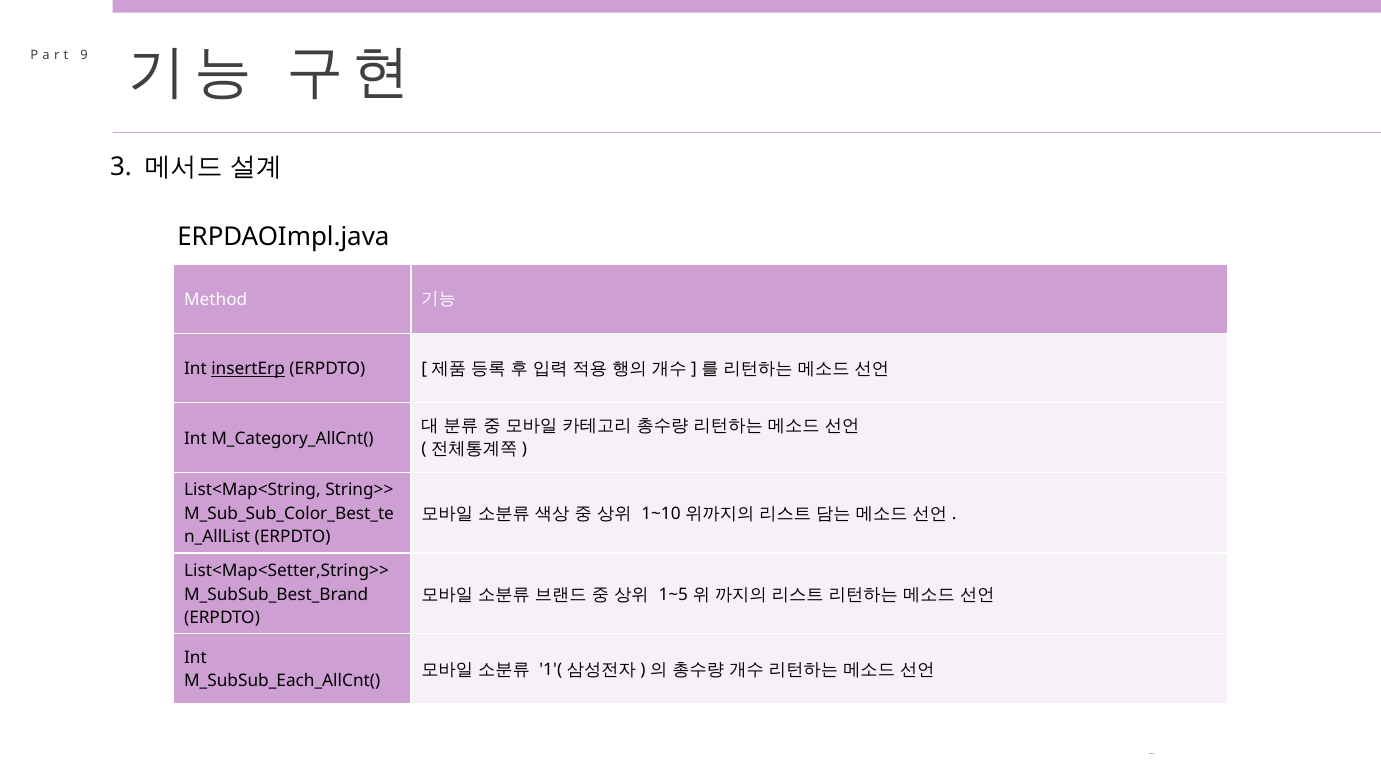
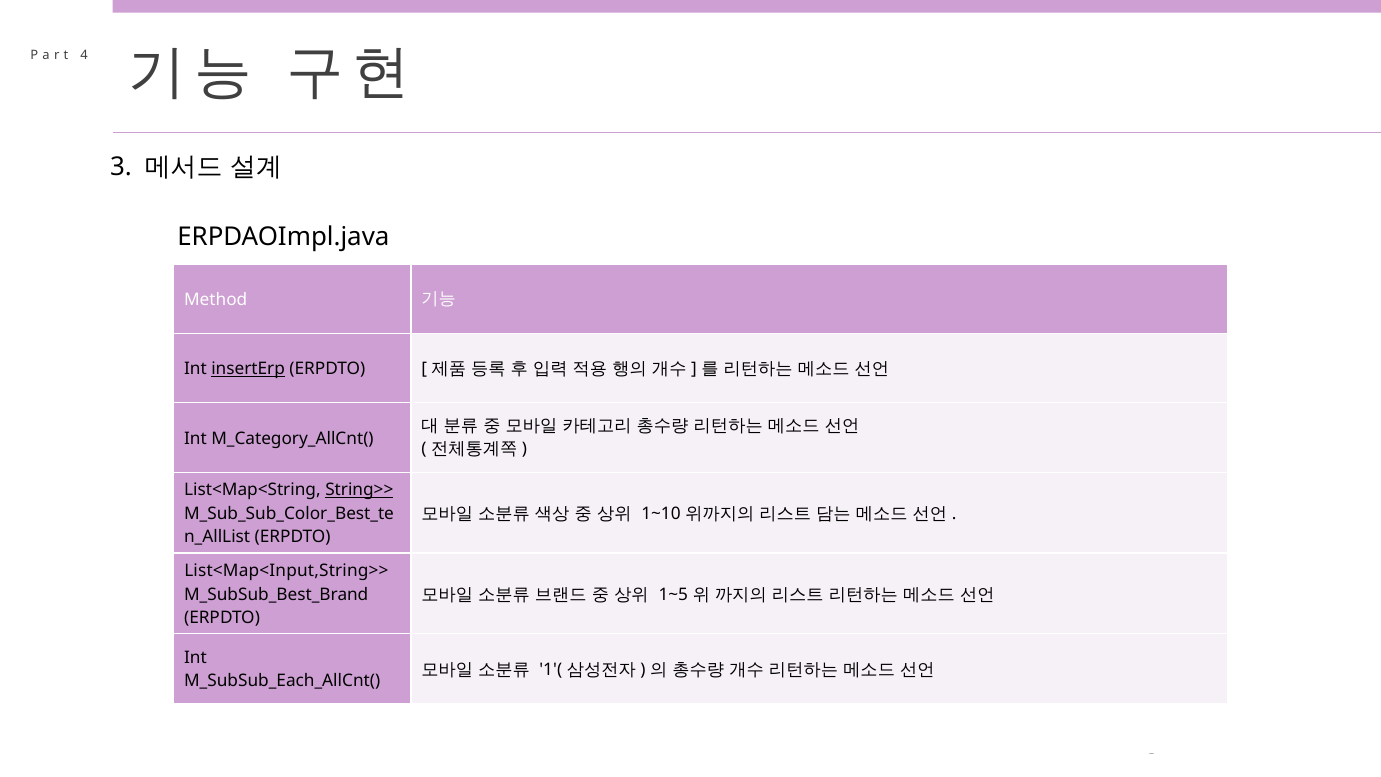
9: 9 -> 4 (84, 55)
String>> underline: none -> present (359, 490)
List<Map<Setter,String>>: List<Map<Setter,String>> -> List<Map<Input,String>> (286, 571)
